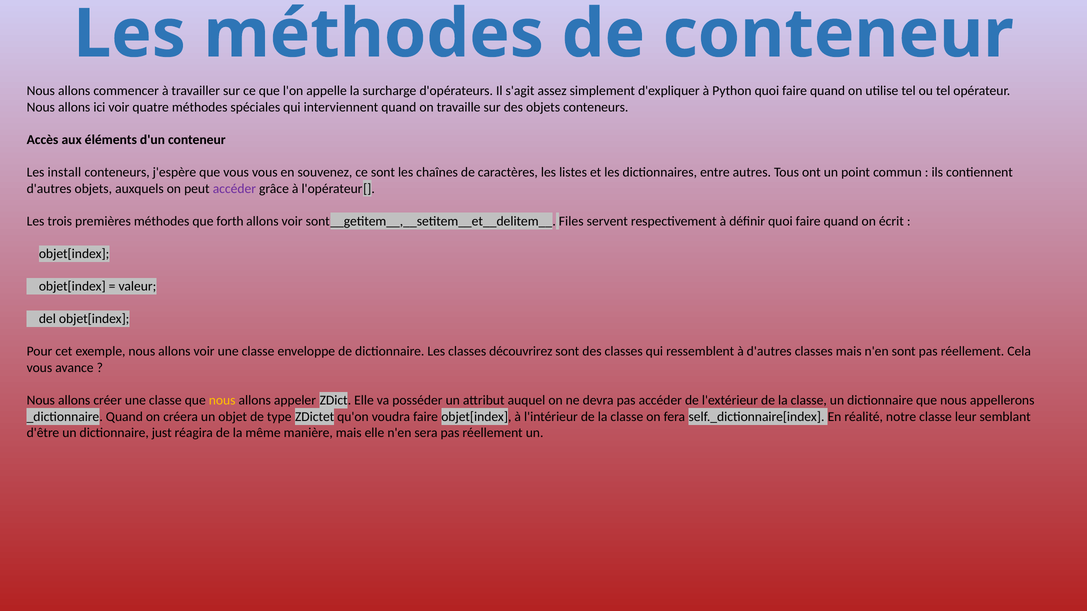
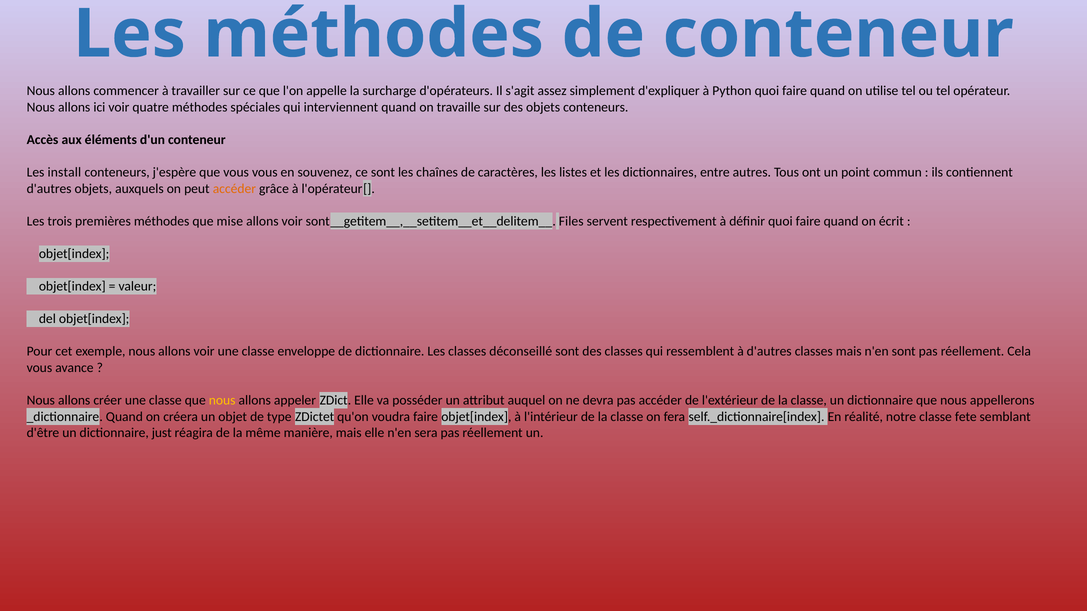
accéder colour: purple -> orange (234, 189)
forth: forth -> mise (230, 221)
découvrirez: découvrirez -> déconseillé (521, 352)
leur: leur -> fete (966, 417)
